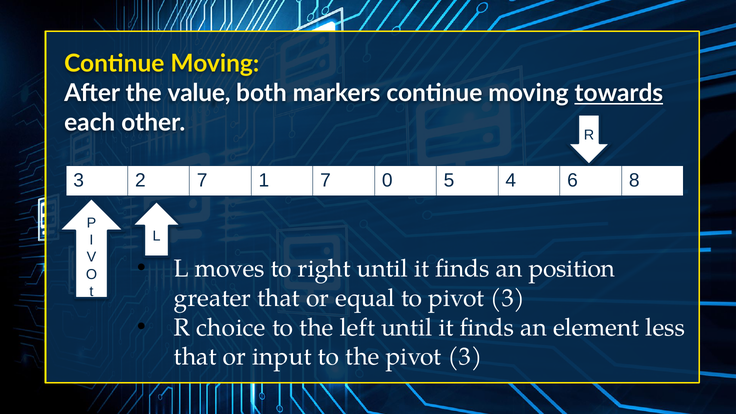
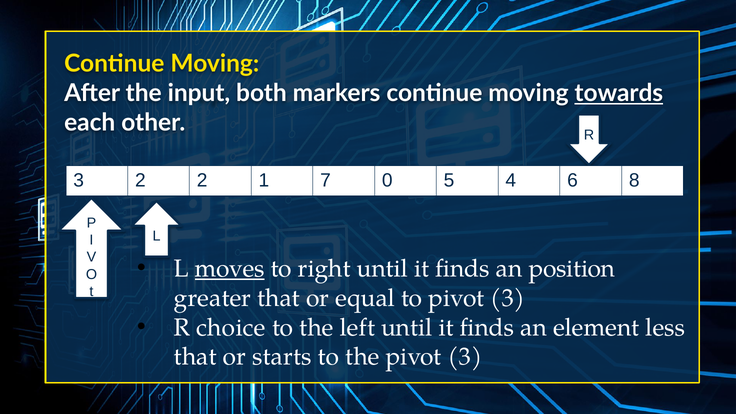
value: value -> input (199, 93)
2 7: 7 -> 2 (202, 180)
moves underline: none -> present (230, 269)
input: input -> starts (282, 357)
